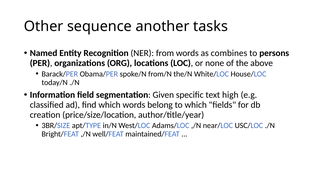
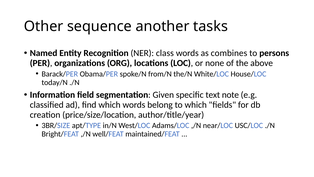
from: from -> class (165, 53)
high: high -> note (230, 95)
